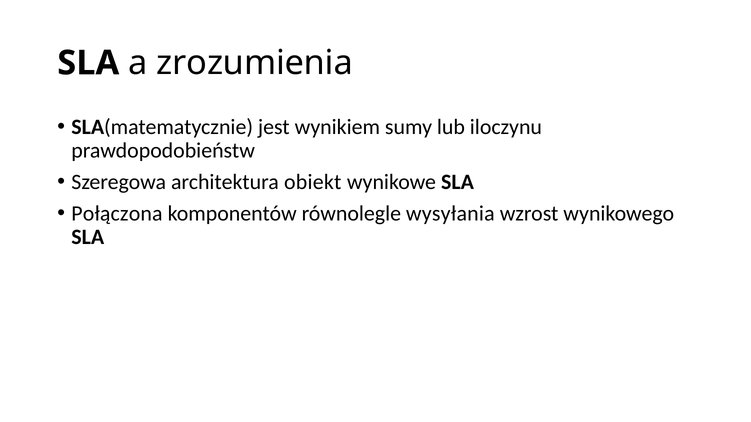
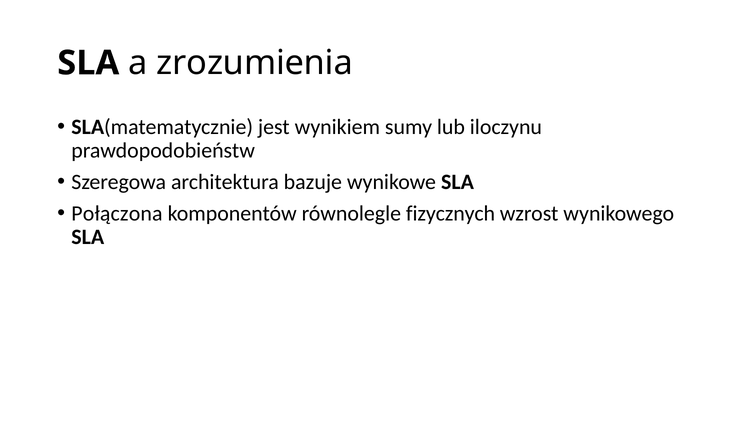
obiekt: obiekt -> bazuje (313, 182)
wysyłania: wysyłania -> fizycznych (451, 214)
